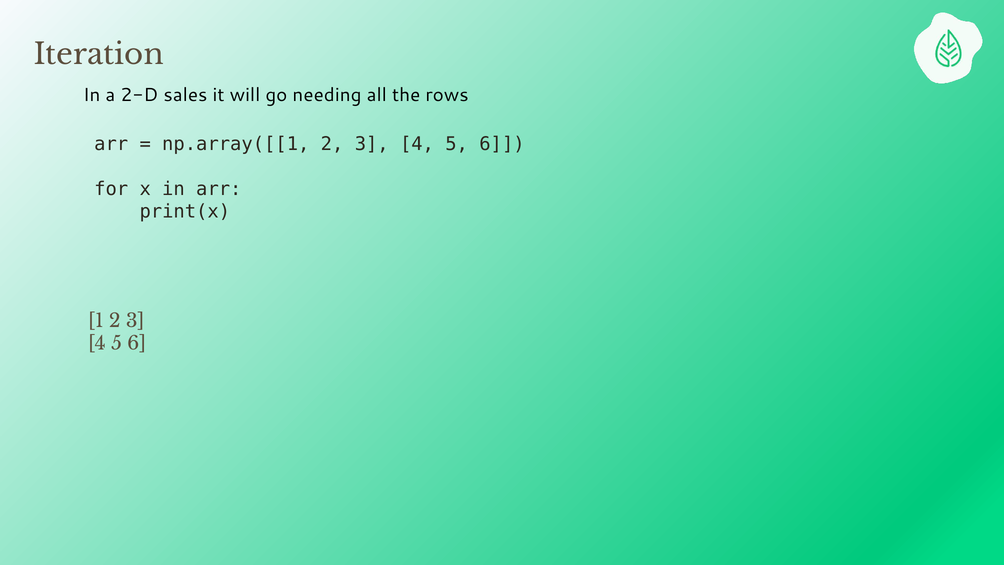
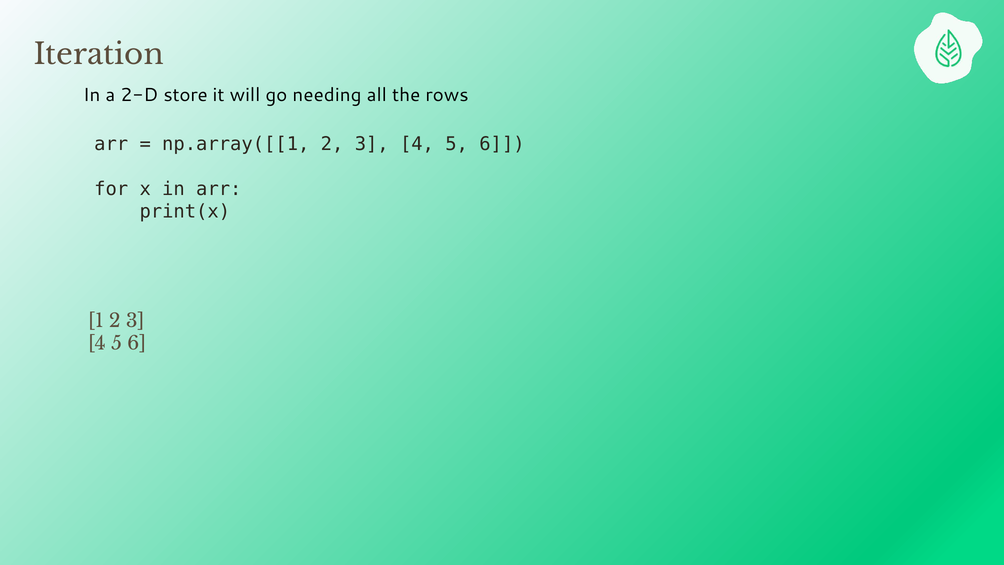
sales: sales -> store (186, 95)
